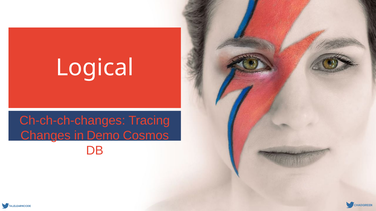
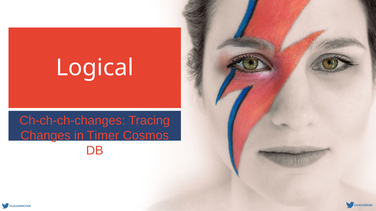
Demo: Demo -> Timer (103, 136)
